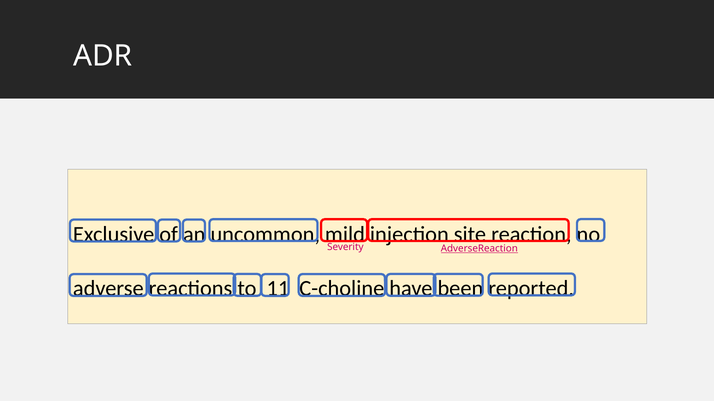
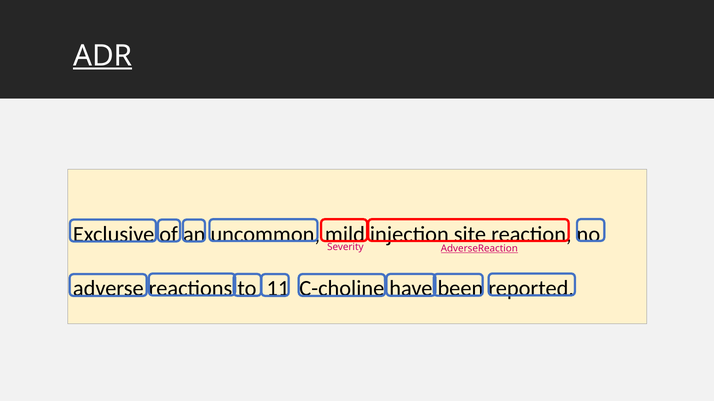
ADR underline: none -> present (103, 56)
